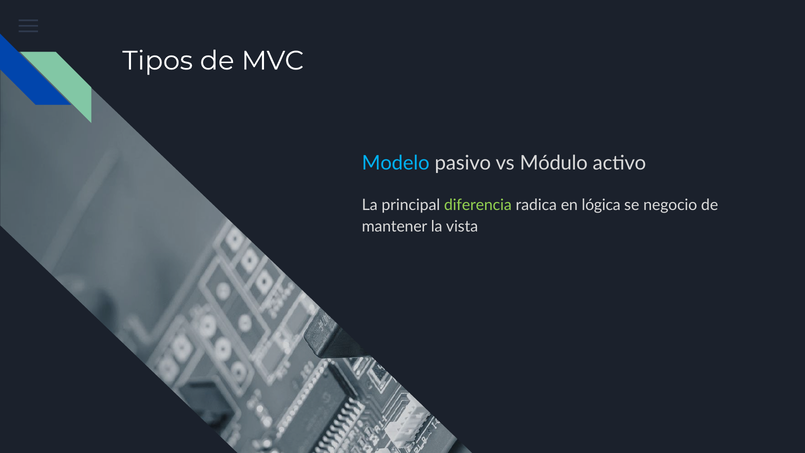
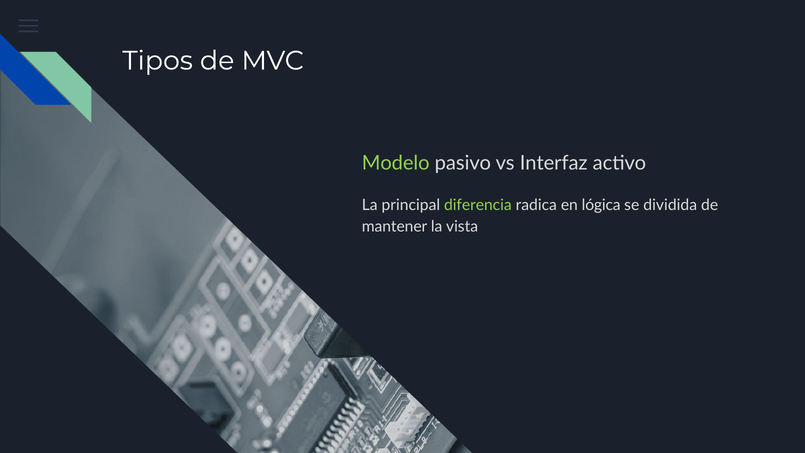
Modelo colour: light blue -> light green (396, 163)
Módulo: Módulo -> Interfaz (554, 163)
negocio: negocio -> dividida (670, 205)
